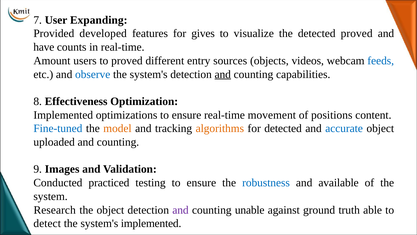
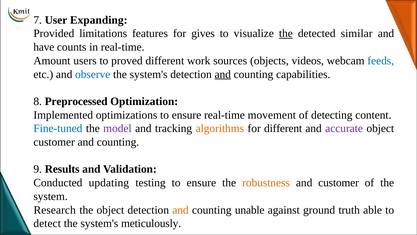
developed: developed -> limitations (103, 34)
the underline: none -> present (286, 34)
detected proved: proved -> similar (357, 34)
entry: entry -> work (199, 61)
Effectiveness: Effectiveness -> Preprocessed (76, 101)
positions: positions -> detecting (332, 115)
model colour: orange -> purple (117, 128)
for detected: detected -> different (283, 128)
accurate colour: blue -> purple (344, 128)
uploaded: uploaded -> customer (54, 142)
Images: Images -> Results (62, 169)
practiced: practiced -> updating (109, 182)
robustness colour: blue -> orange (266, 182)
and available: available -> customer (339, 182)
and colour: purple -> orange (180, 210)
system's implemented: implemented -> meticulously (151, 223)
